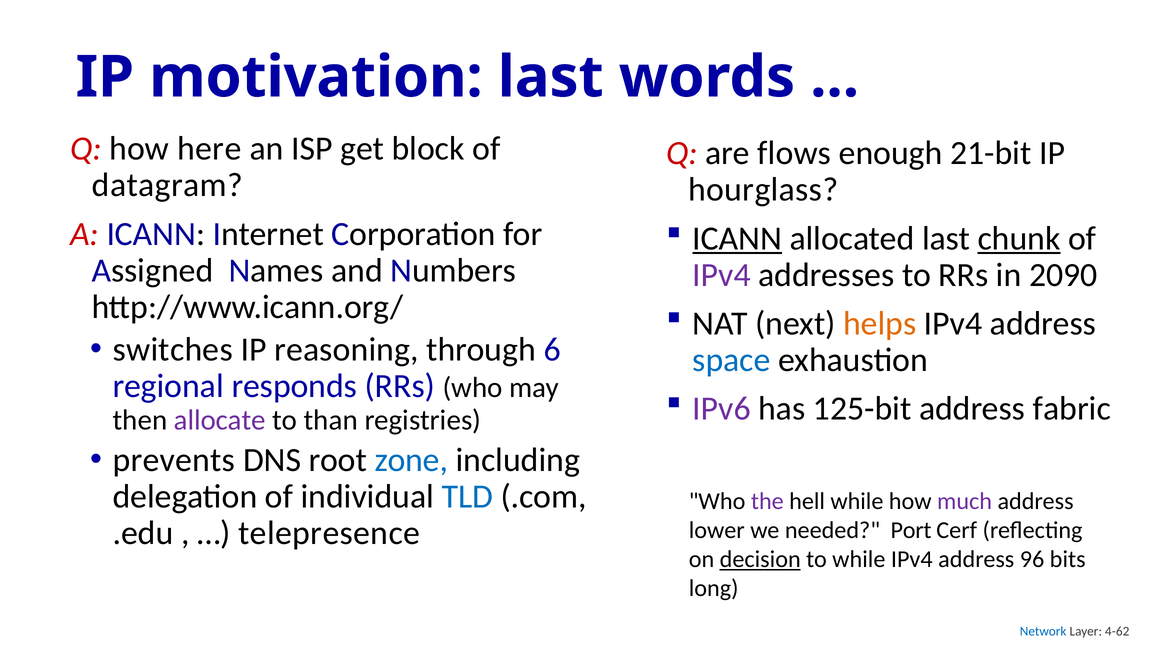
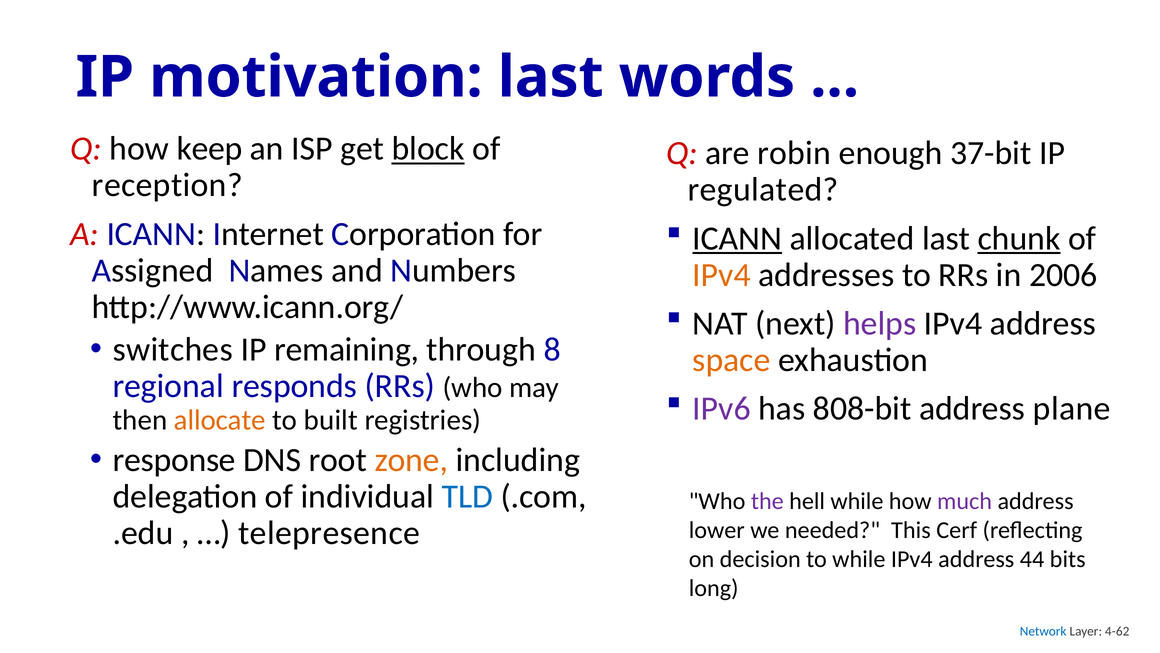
here: here -> keep (210, 149)
block underline: none -> present (428, 149)
flows: flows -> robin (794, 153)
21-bit: 21-bit -> 37-bit (991, 153)
datagram: datagram -> reception (167, 185)
hourglass: hourglass -> regulated (763, 190)
IPv4 colour: purple -> orange (721, 275)
2090: 2090 -> 2006 (1063, 275)
helps colour: orange -> purple (880, 323)
reasoning: reasoning -> remaining (347, 349)
6: 6 -> 8 (552, 349)
space colour: blue -> orange (731, 360)
125-bit: 125-bit -> 808-bit (862, 408)
fabric: fabric -> plane (1072, 408)
allocate colour: purple -> orange (220, 420)
than: than -> built (331, 420)
prevents: prevents -> response (174, 459)
zone colour: blue -> orange (411, 459)
Port: Port -> This (911, 530)
decision underline: present -> none (760, 559)
96: 96 -> 44 (1032, 559)
